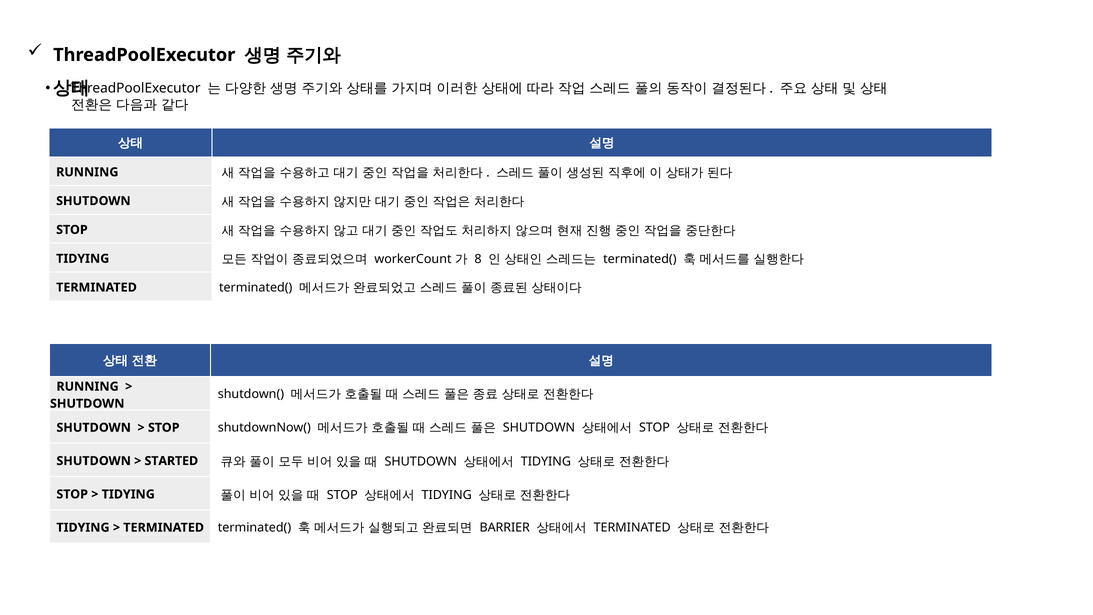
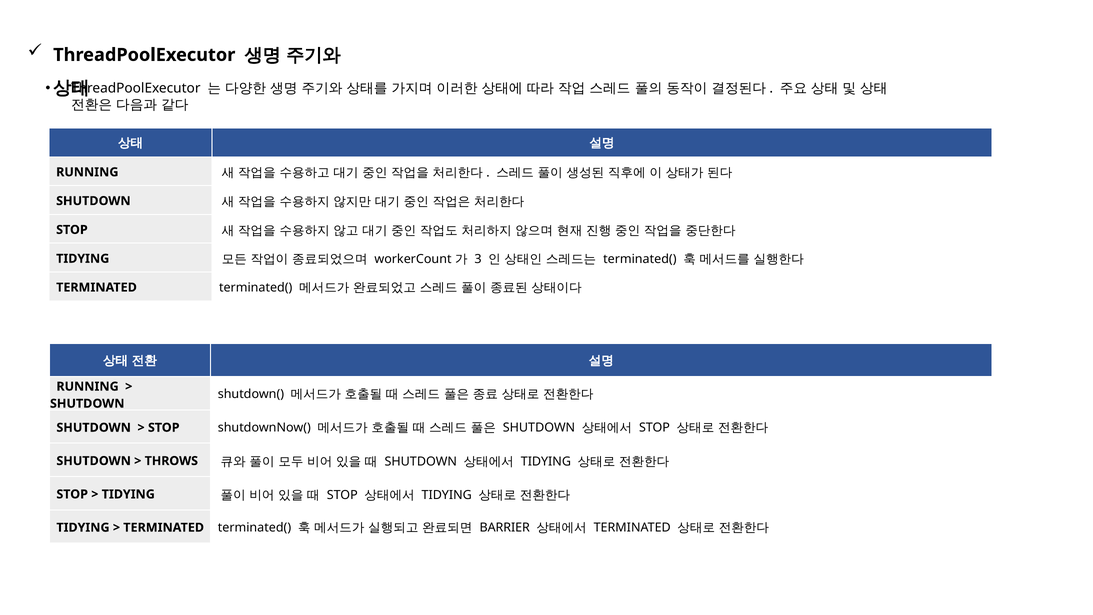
8: 8 -> 3 (478, 259)
STARTED: STARTED -> THROWS (171, 461)
